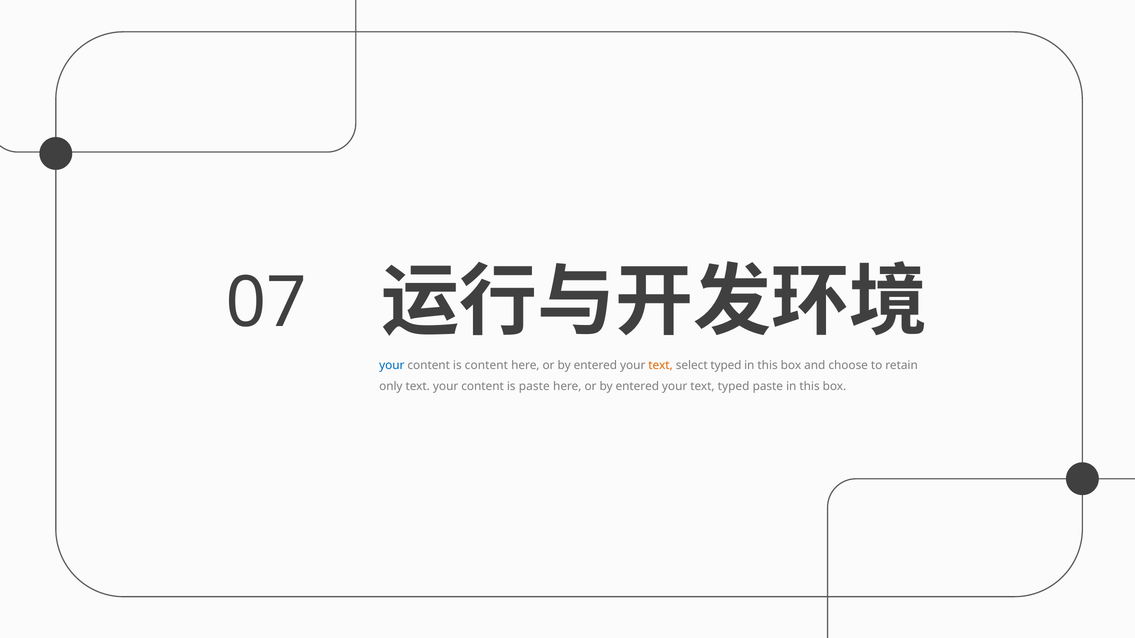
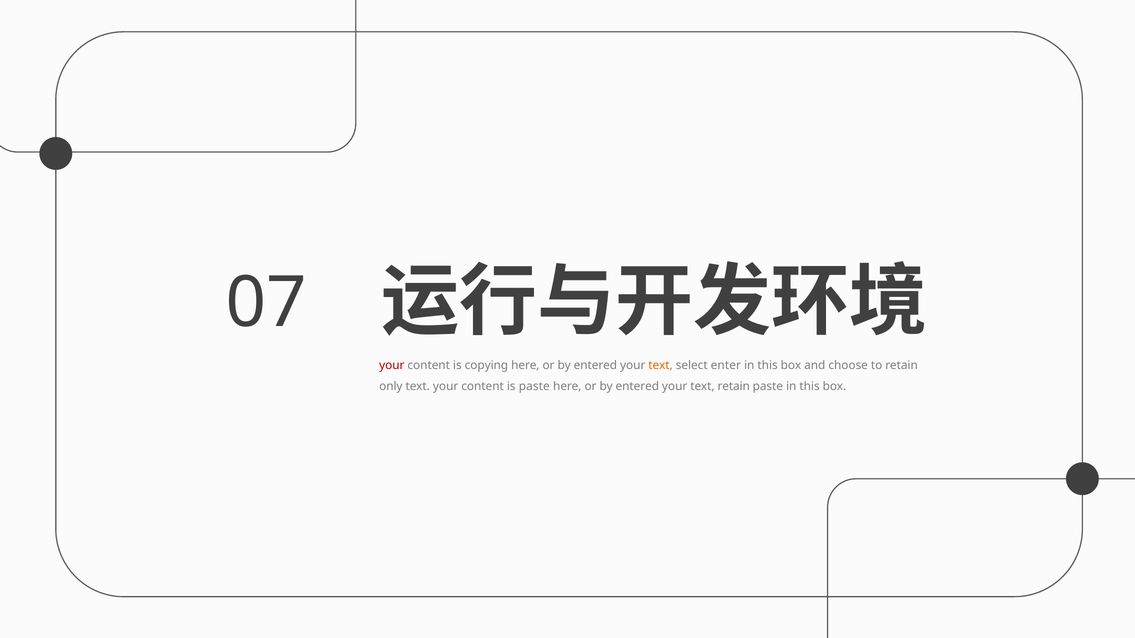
your colour: blue -> red (392, 366)
is content: content -> copying (486, 366)
select typed: typed -> enter (726, 366)
text typed: typed -> retain (734, 387)
